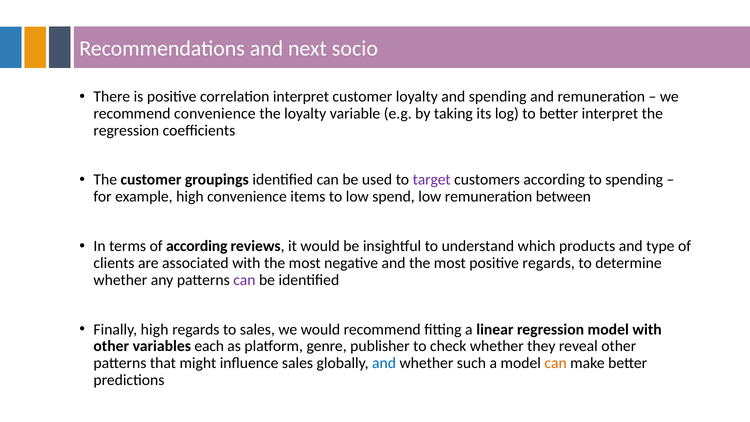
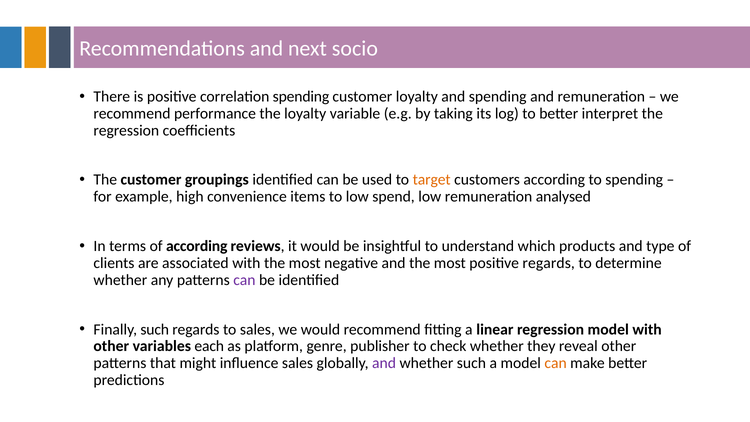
correlation interpret: interpret -> spending (301, 97)
recommend convenience: convenience -> performance (215, 113)
target colour: purple -> orange (432, 180)
between: between -> analysed (563, 197)
Finally high: high -> such (155, 329)
and colour: blue -> purple (384, 363)
